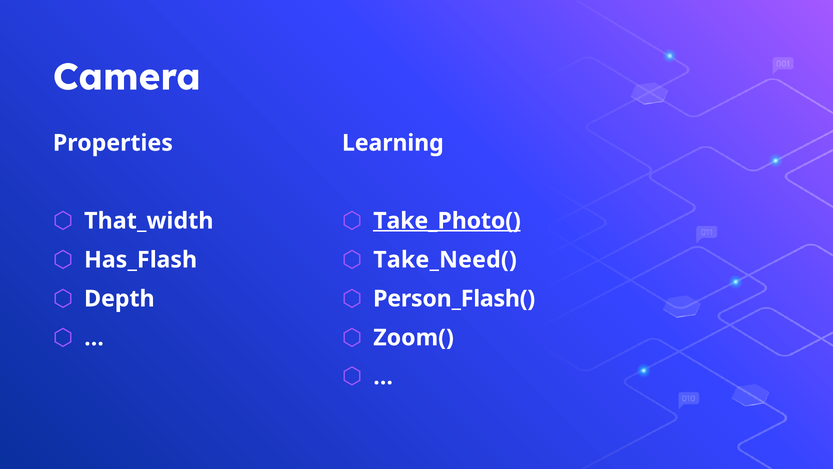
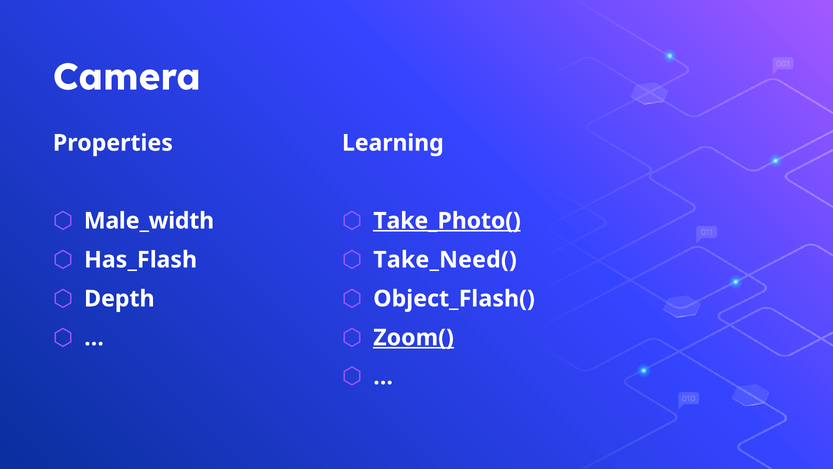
That_width: That_width -> Male_width (149, 221)
Person_Flash(: Person_Flash( -> Object_Flash( (454, 298)
Zoom( underline: none -> present (414, 337)
